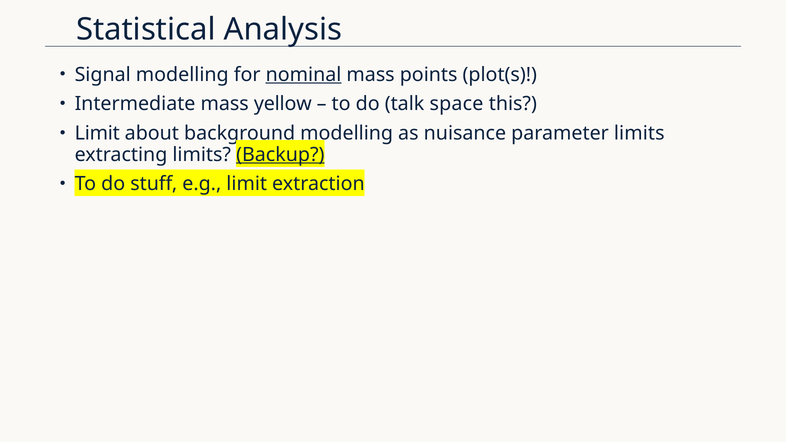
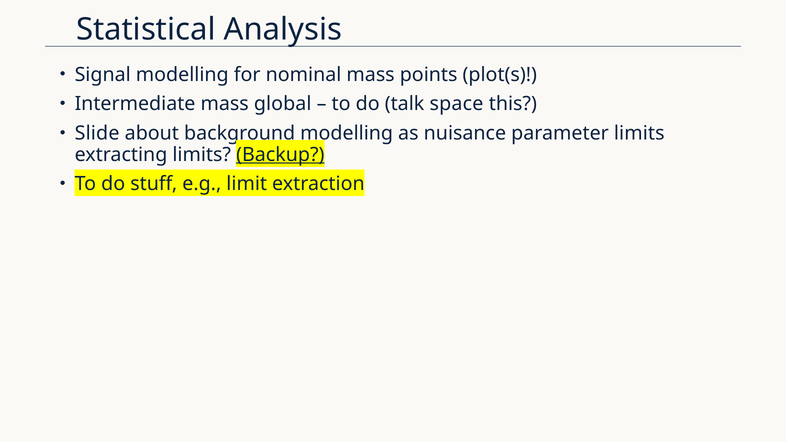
nominal underline: present -> none (304, 75)
yellow: yellow -> global (283, 104)
Limit: Limit -> Slide (97, 133)
